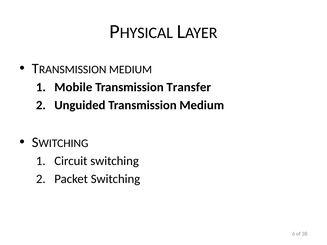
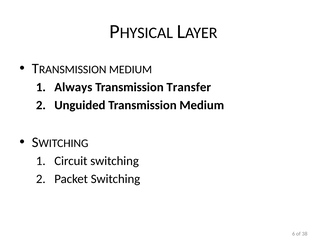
Mobile: Mobile -> Always (73, 87)
